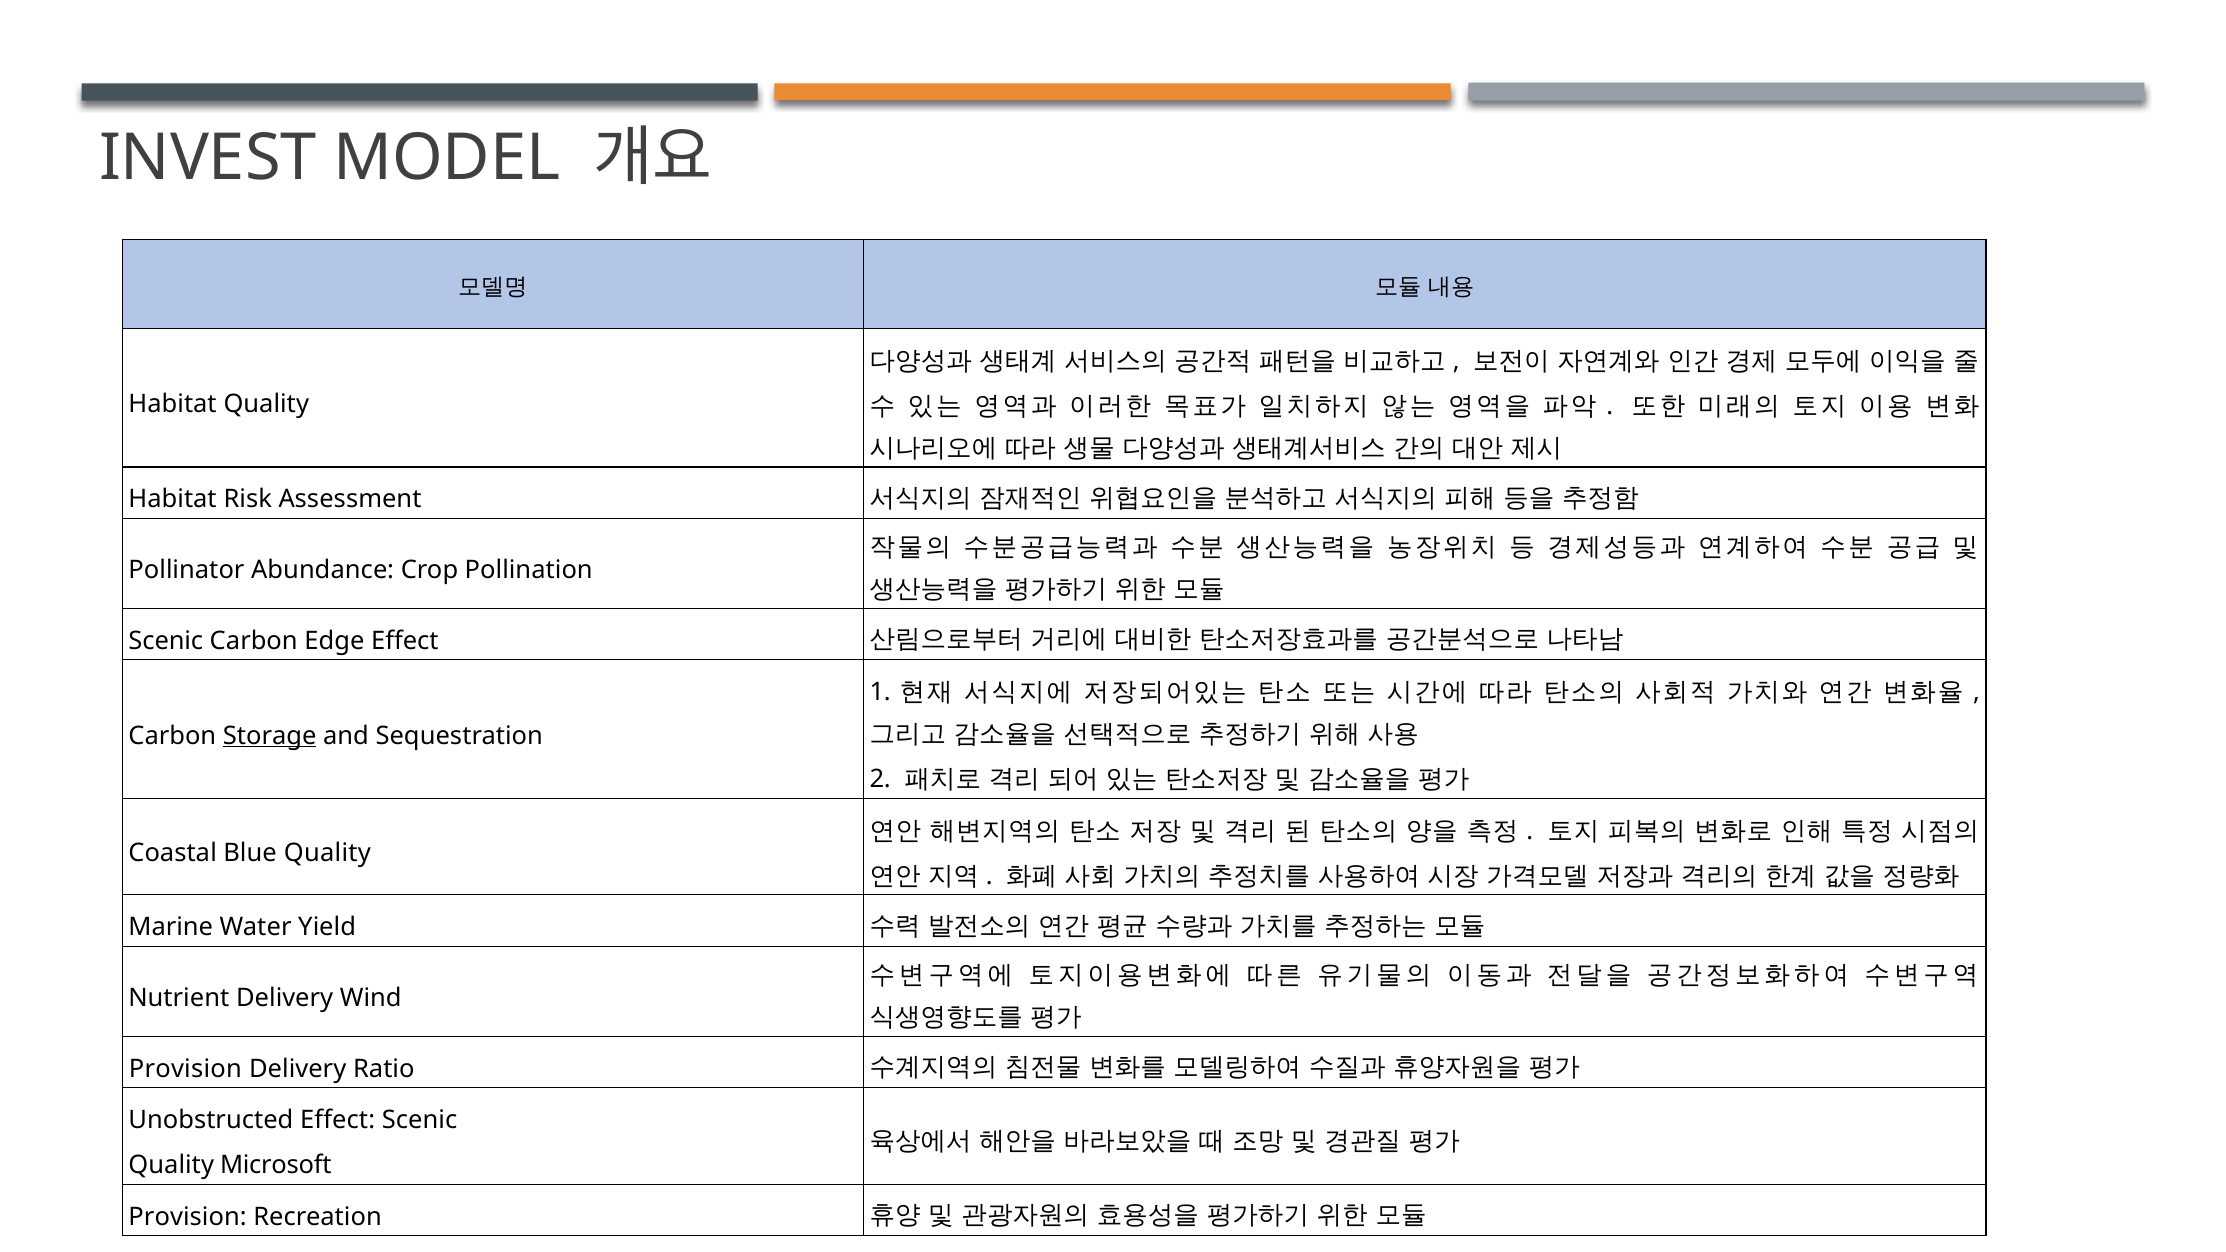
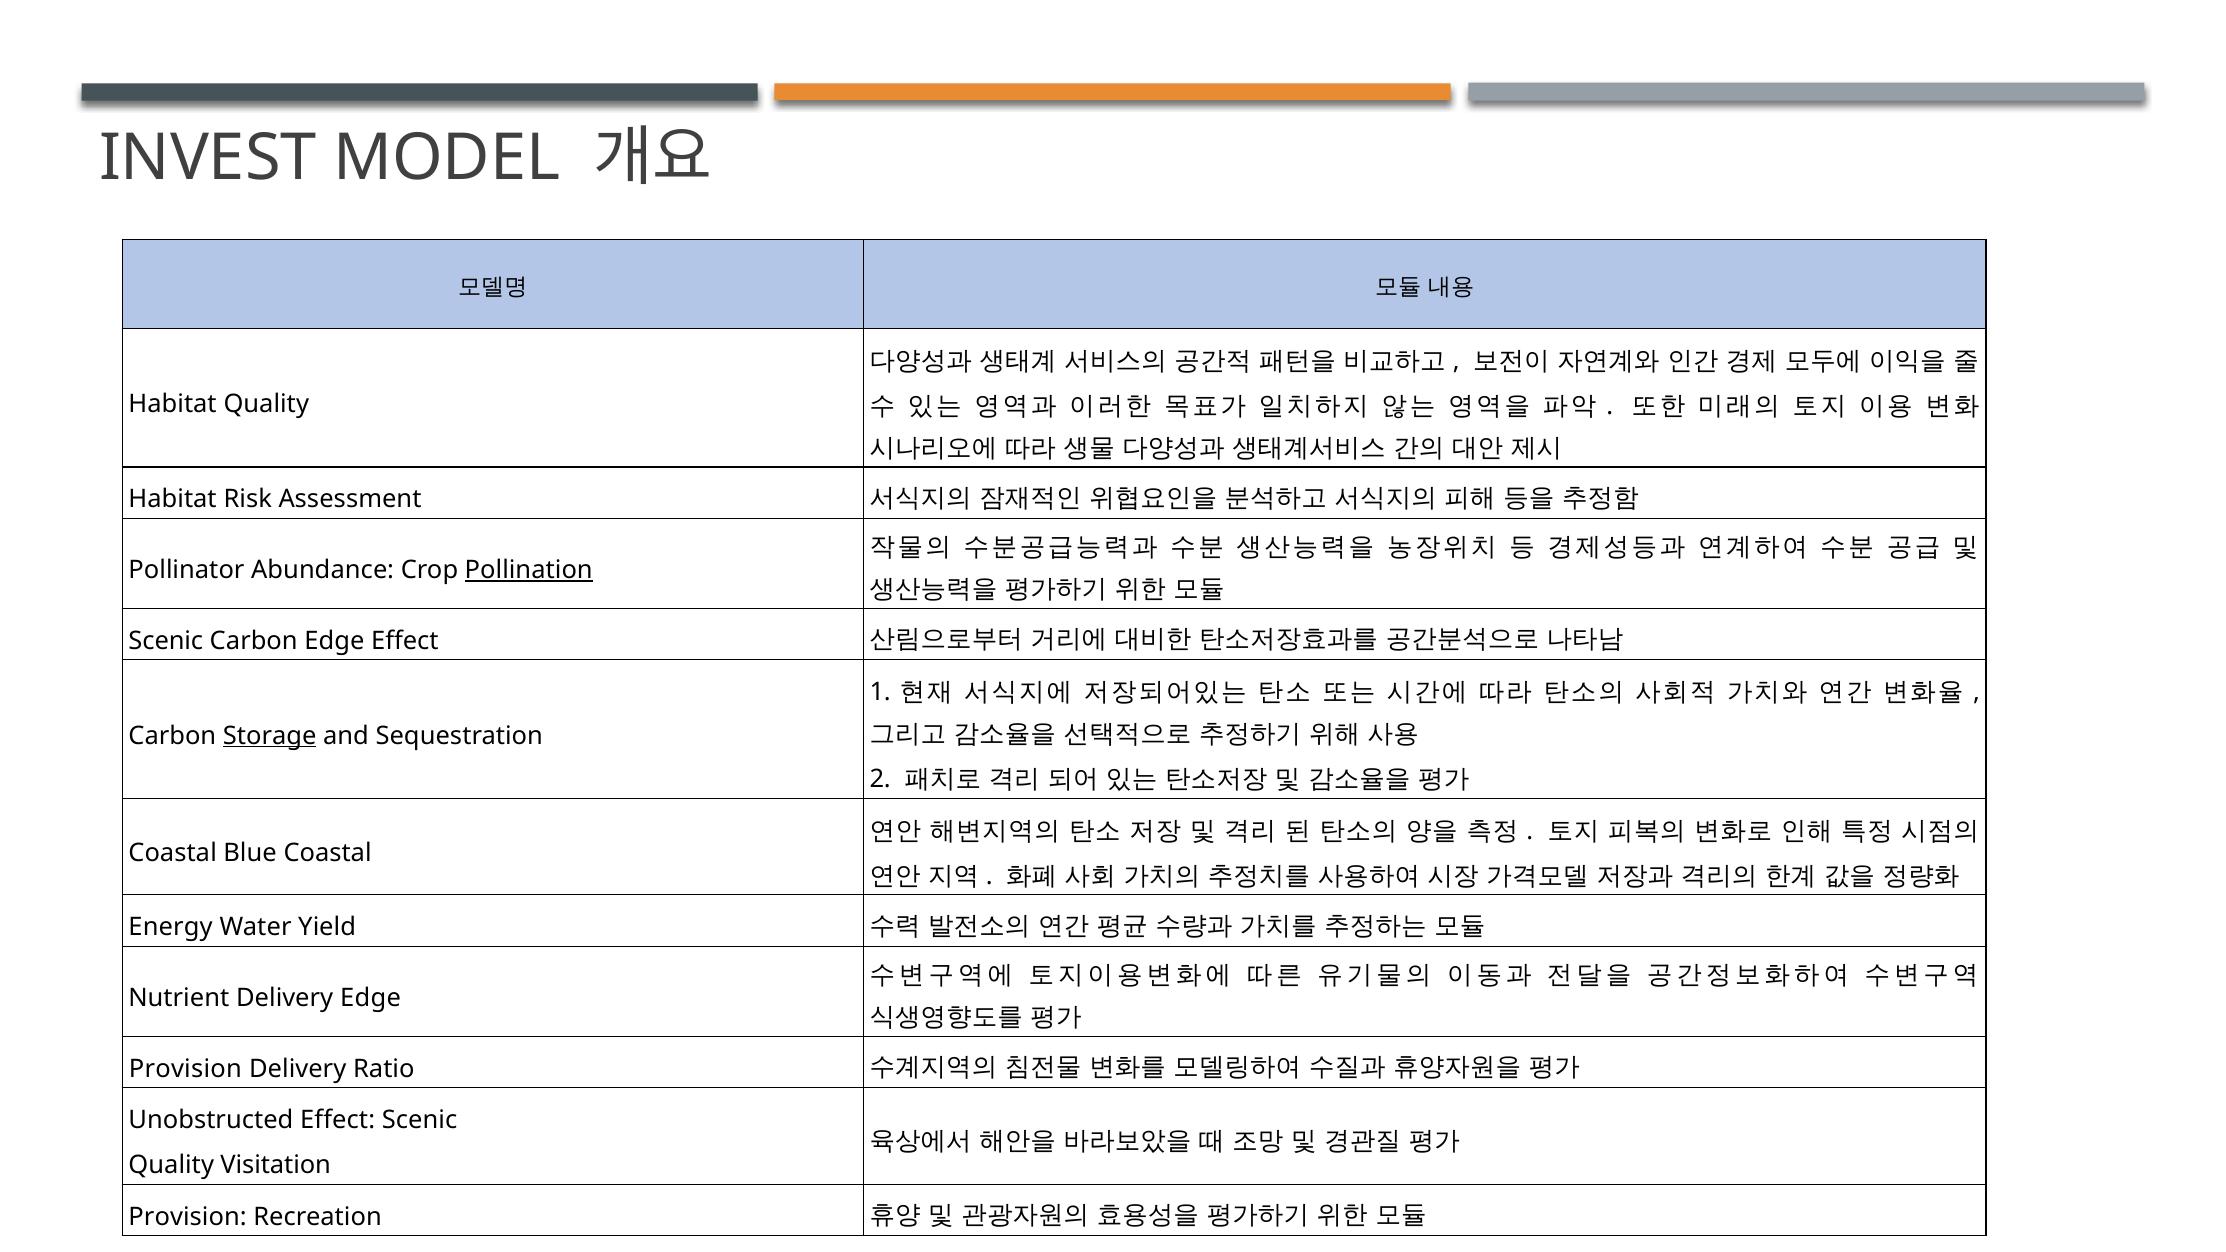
Pollination underline: none -> present (529, 570)
Blue Quality: Quality -> Coastal (328, 853)
Marine: Marine -> Energy (171, 927)
Delivery Wind: Wind -> Edge (371, 998)
Microsoft: Microsoft -> Visitation (276, 1165)
